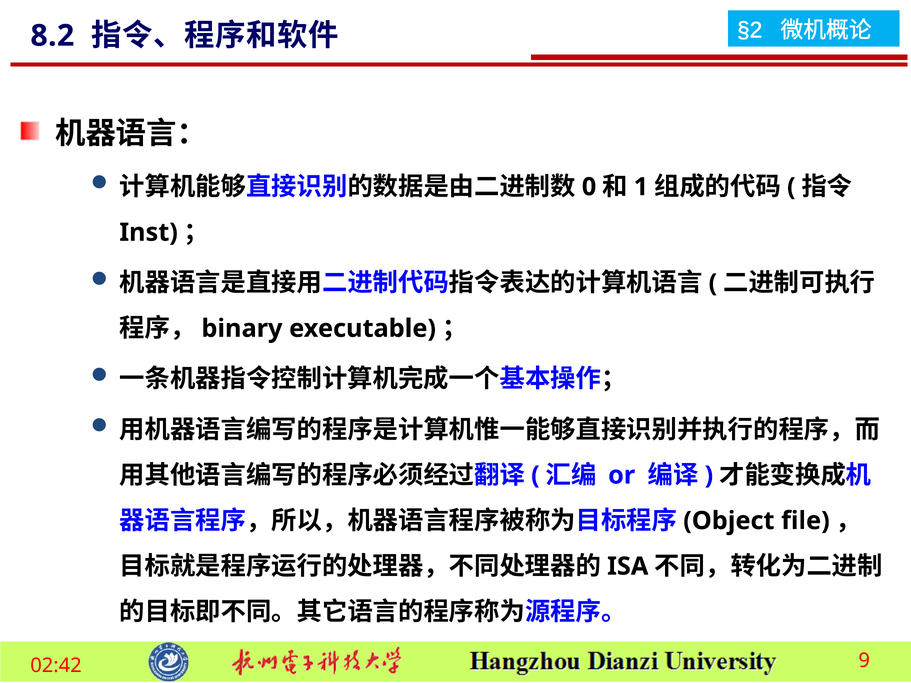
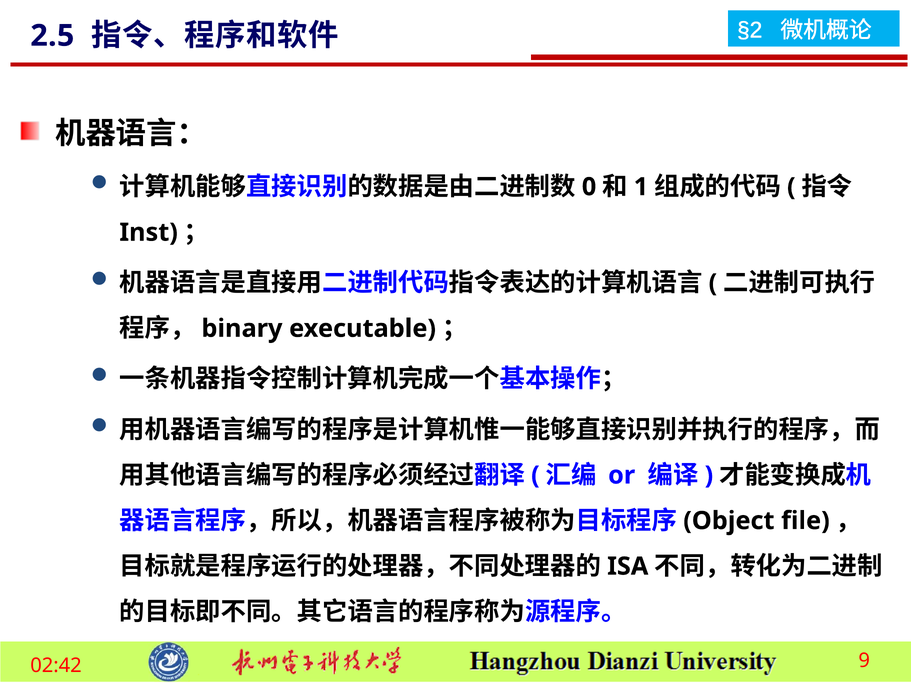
8.2: 8.2 -> 2.5 (52, 36)
